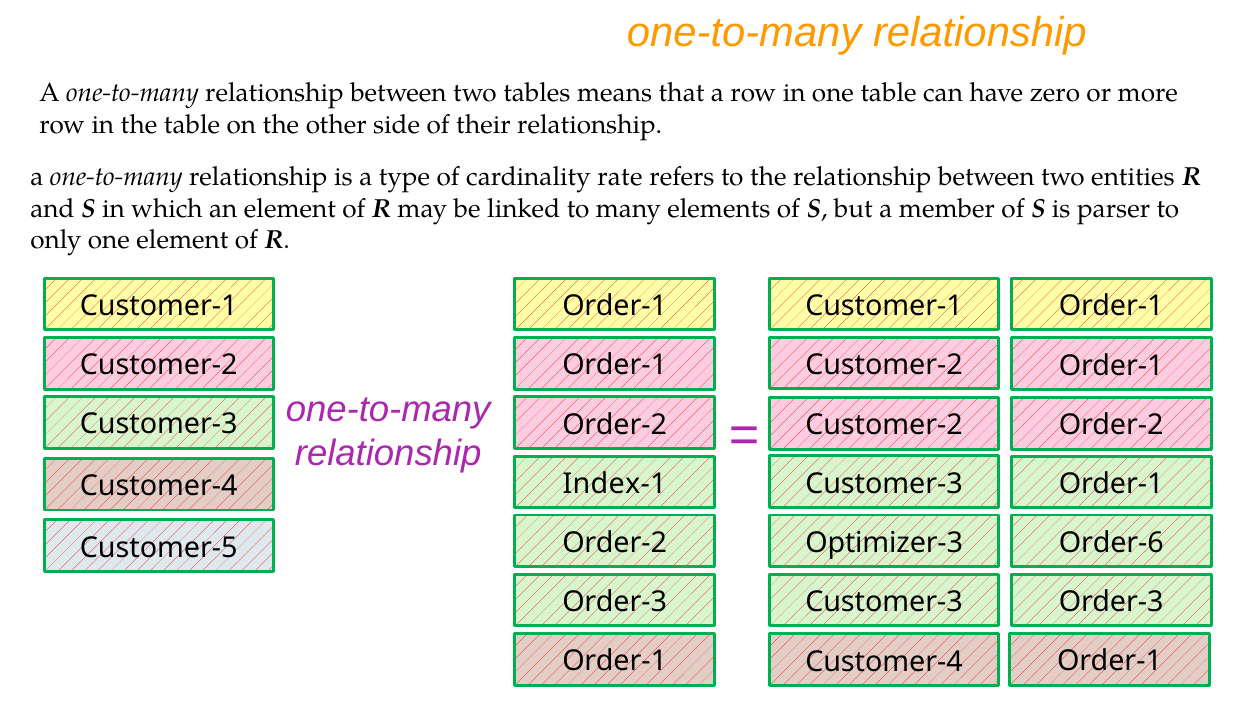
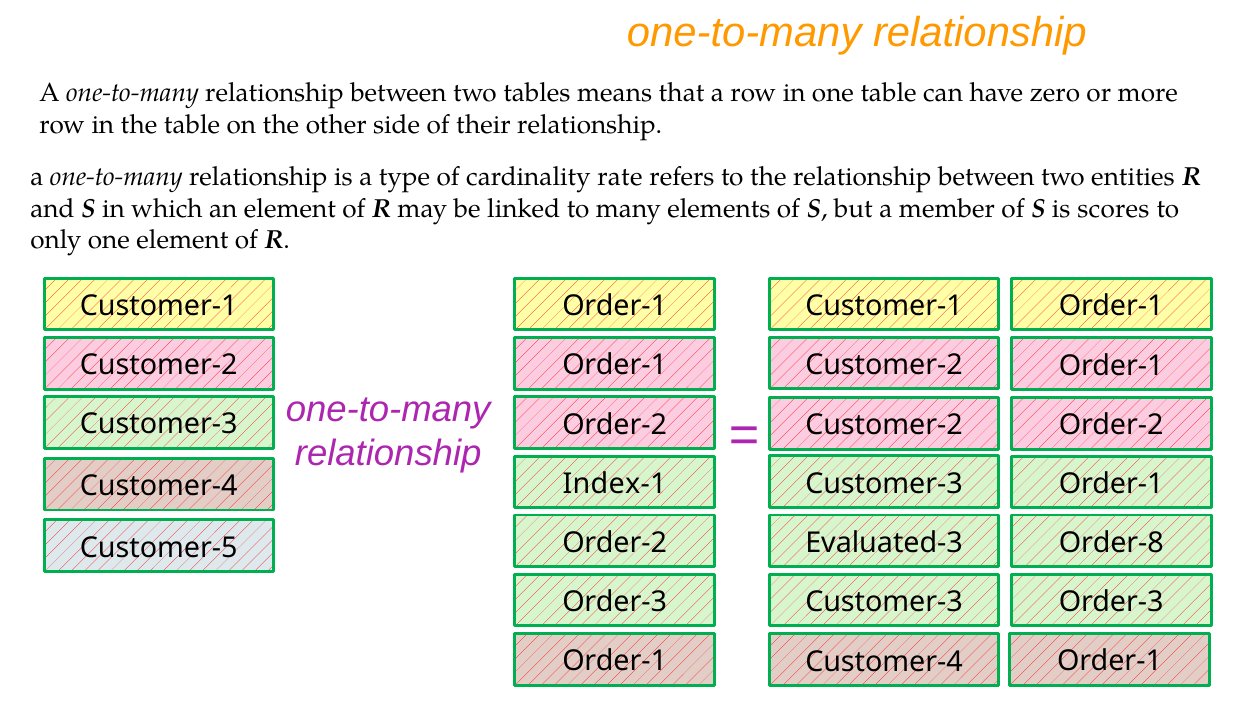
parser: parser -> scores (1113, 208)
Optimizer-3: Optimizer-3 -> Evaluated-3 (884, 543)
Order-6: Order-6 -> Order-8 (1111, 543)
